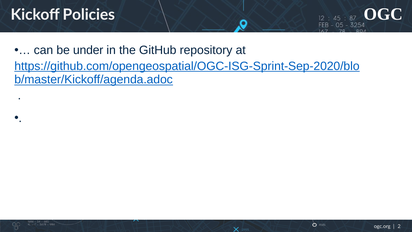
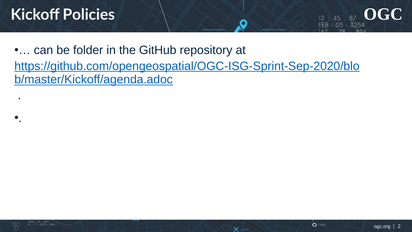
under: under -> folder (88, 50)
